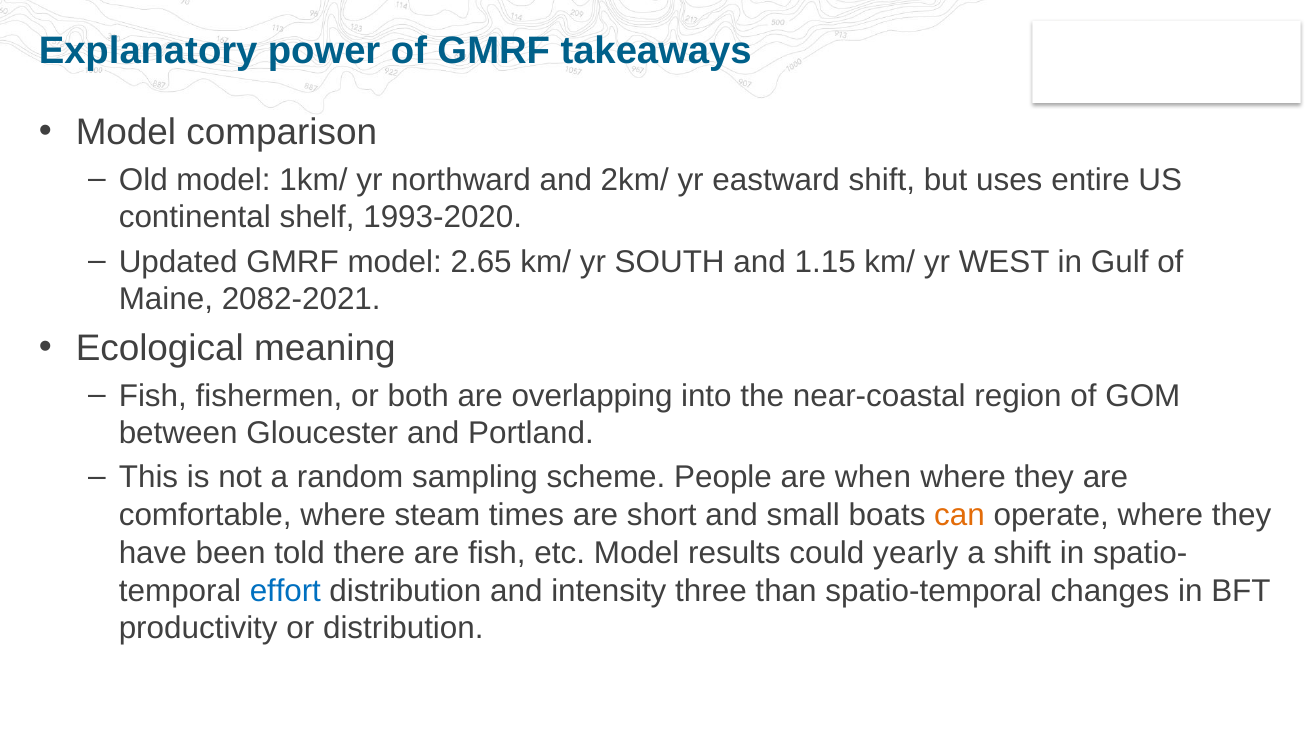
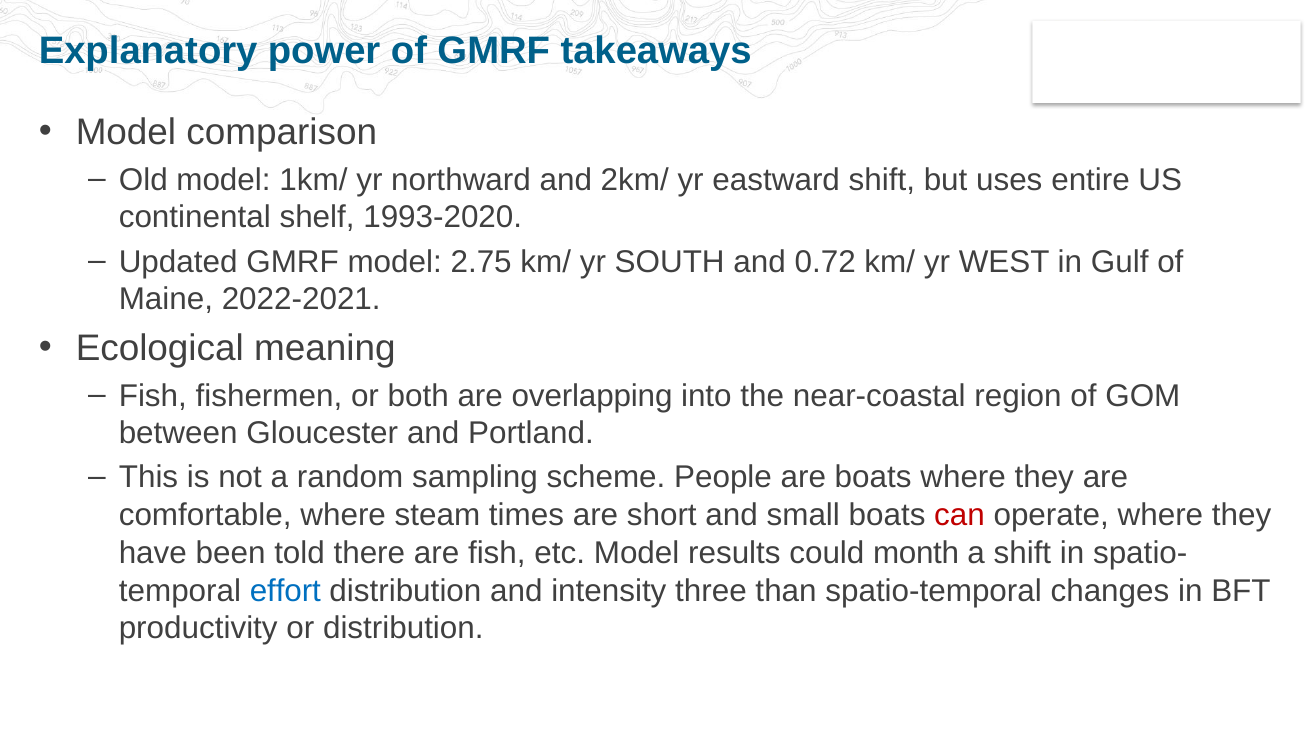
2.65: 2.65 -> 2.75 (481, 262)
1.15: 1.15 -> 0.72 (825, 262)
2082-2021: 2082-2021 -> 2022-2021 (301, 299)
are when: when -> boats (873, 478)
can colour: orange -> red (960, 515)
yearly: yearly -> month (916, 553)
